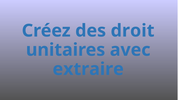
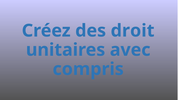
extraire: extraire -> compris (88, 69)
